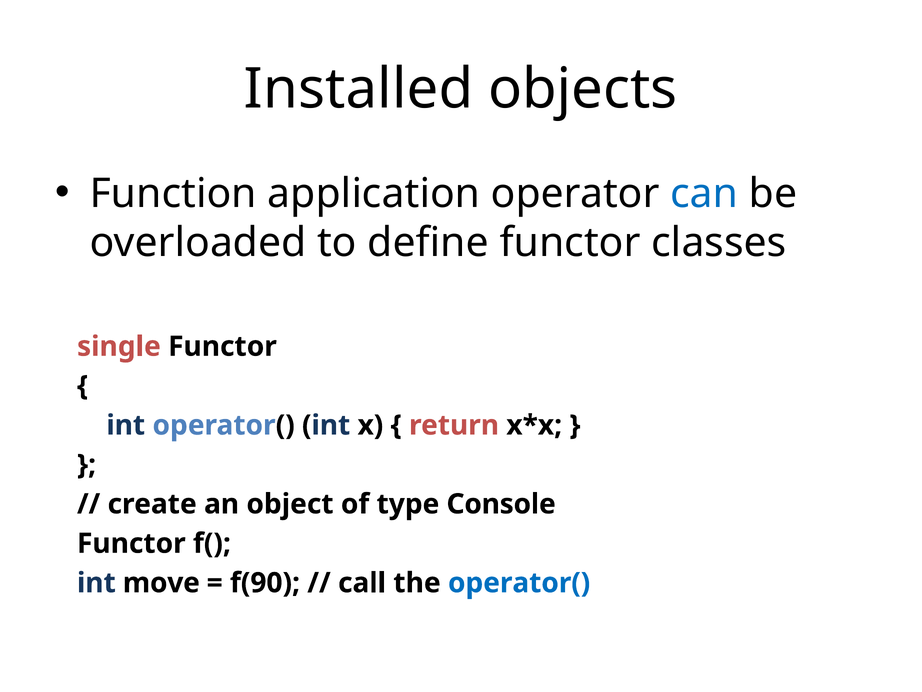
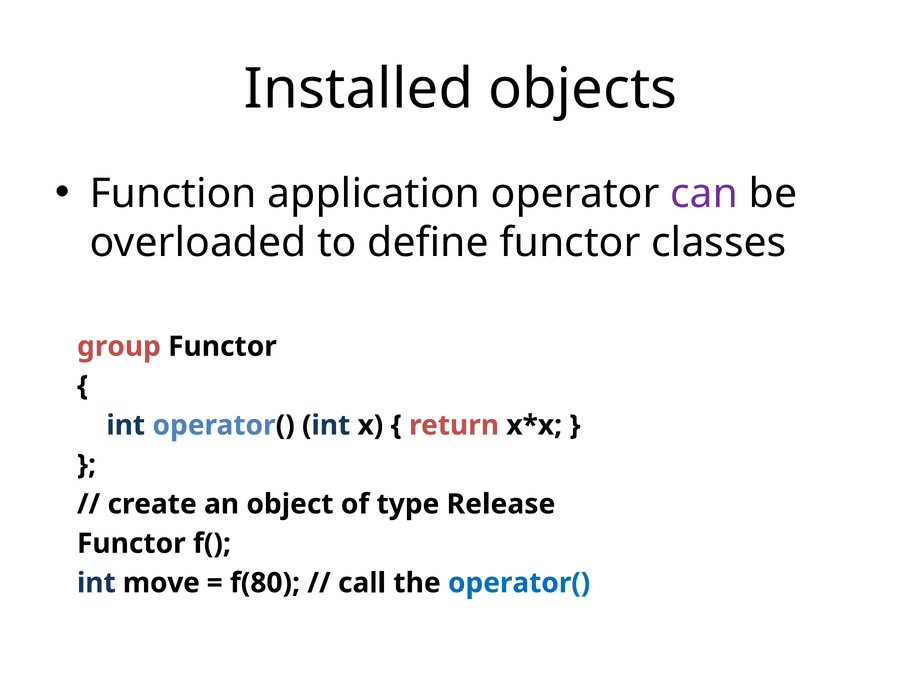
can colour: blue -> purple (704, 193)
single: single -> group (119, 346)
Console: Console -> Release (501, 504)
f(90: f(90 -> f(80 (265, 583)
